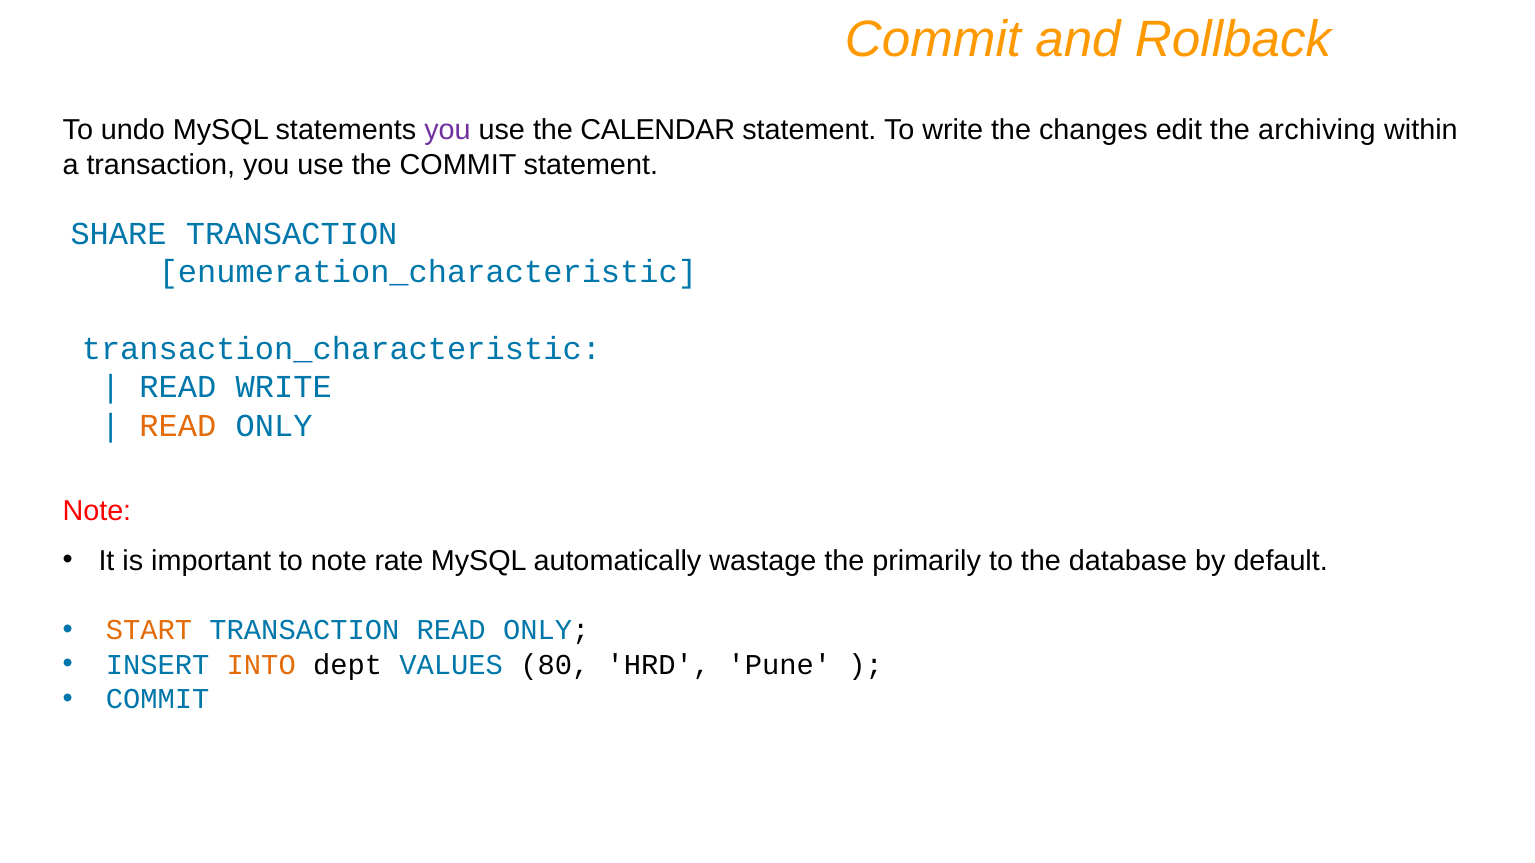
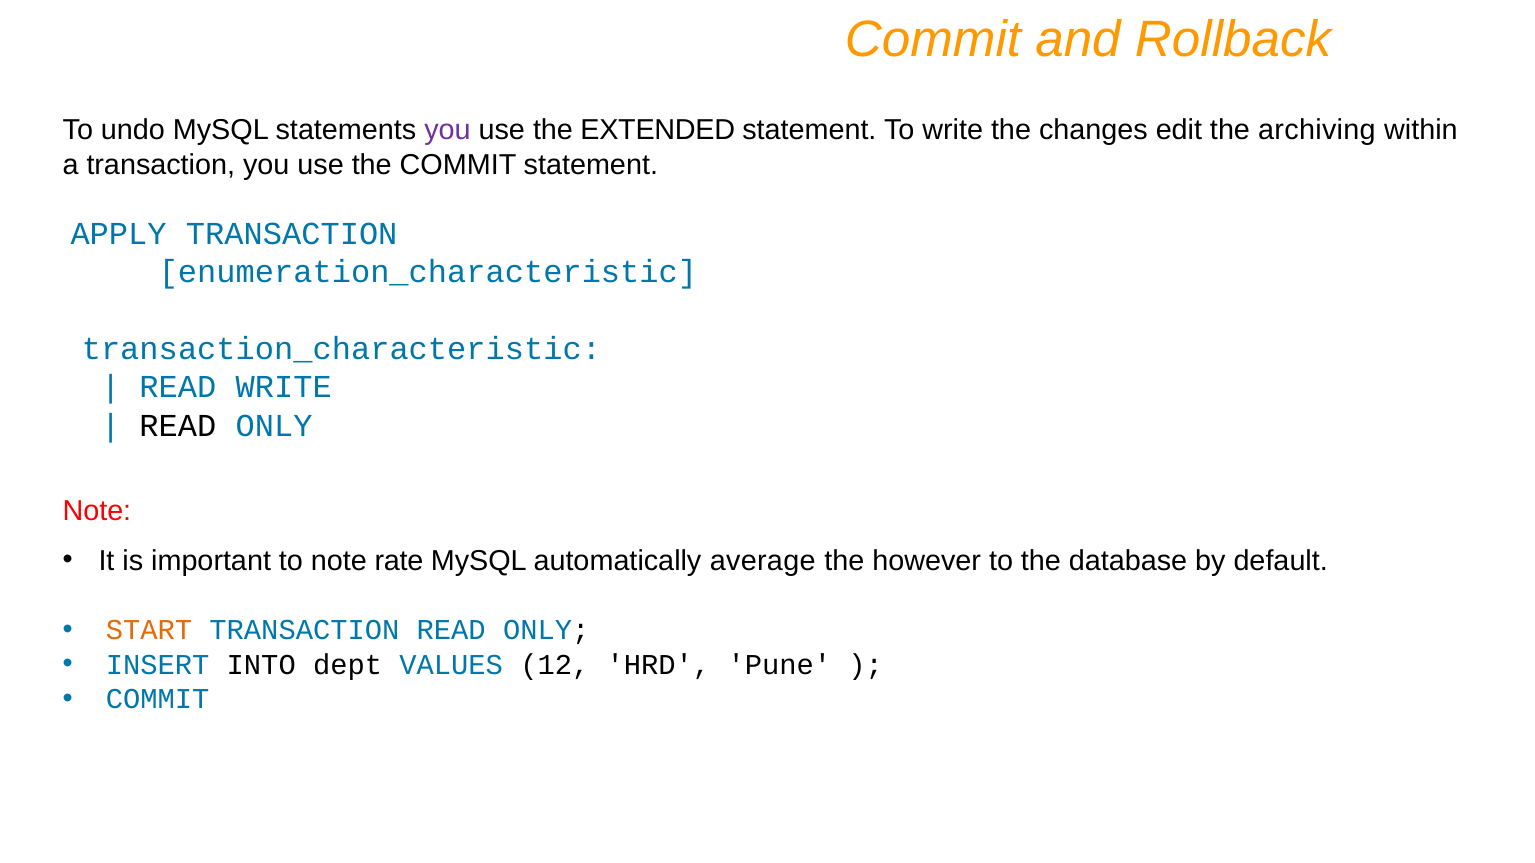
CALENDAR: CALENDAR -> EXTENDED (658, 130)
SHARE: SHARE -> APPLY (119, 234)
READ colour: orange -> black (178, 426)
wastage: wastage -> average (763, 561)
primarily: primarily -> however (927, 561)
INTO colour: orange -> black (261, 665)
80: 80 -> 12 (555, 665)
